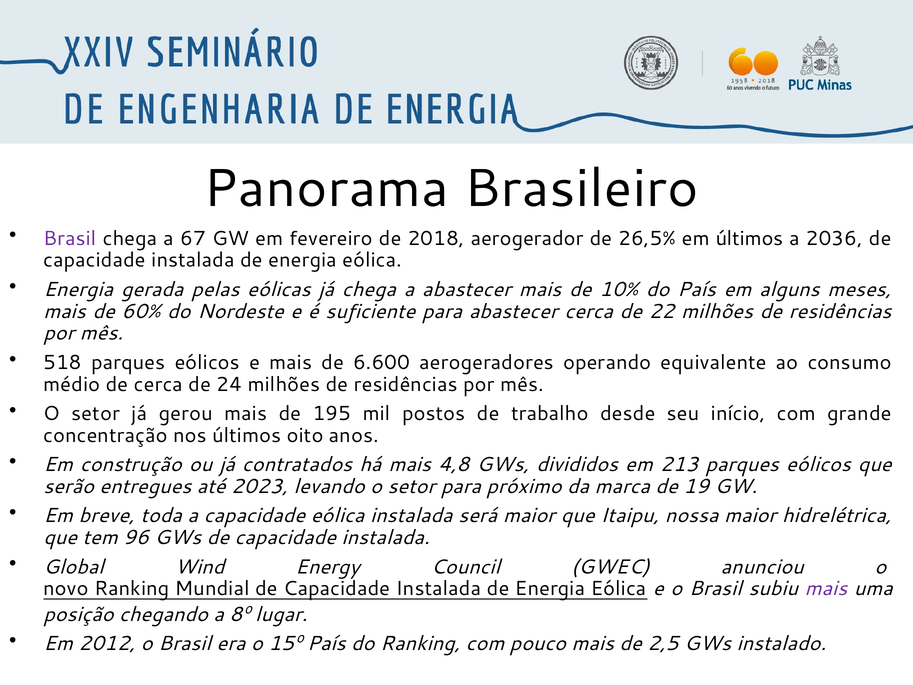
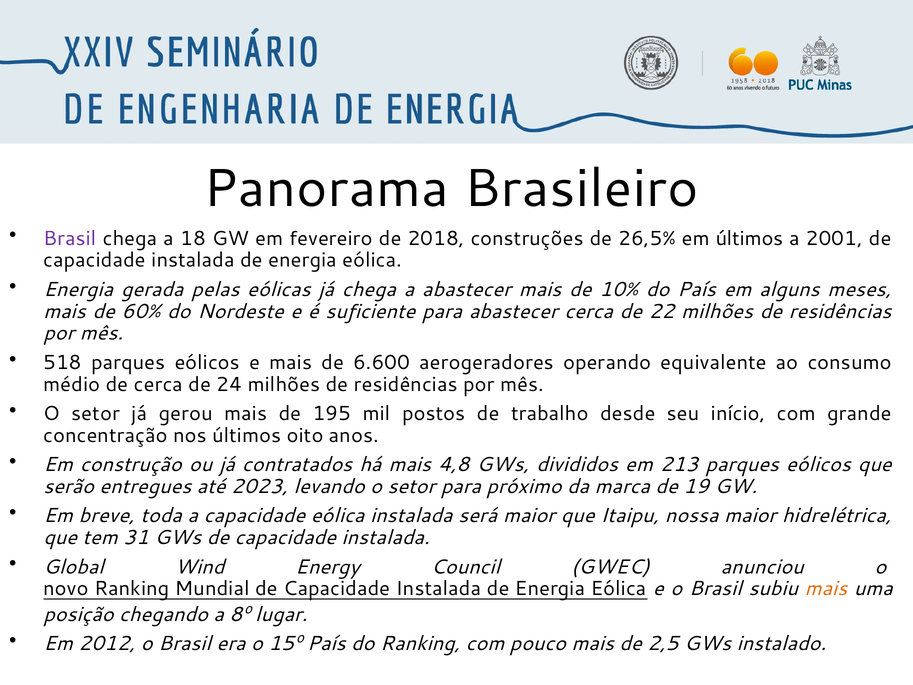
67: 67 -> 18 (193, 238)
aerogerador: aerogerador -> construções (527, 238)
2036: 2036 -> 2001 (834, 238)
96: 96 -> 31 (136, 537)
mais colour: purple -> orange (826, 589)
